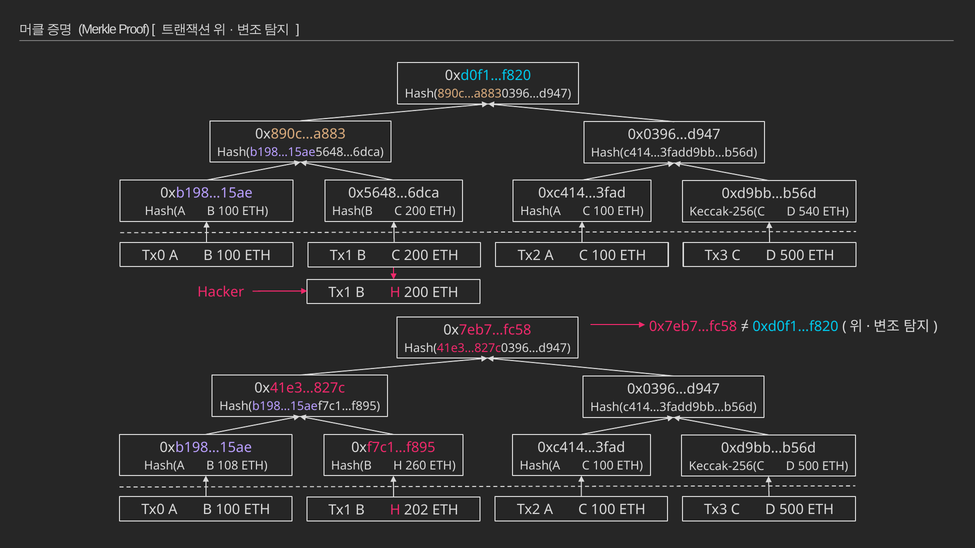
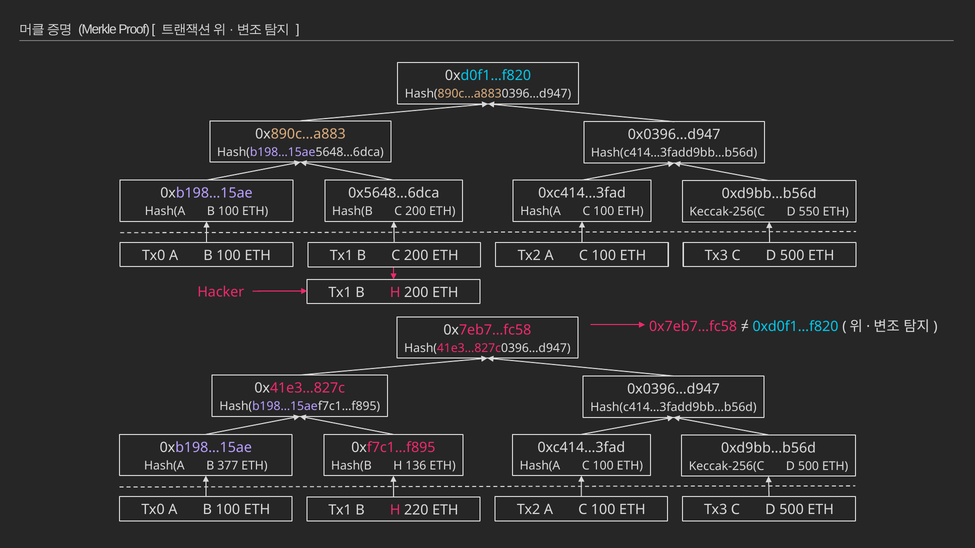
540: 540 -> 550 (809, 212)
108: 108 -> 377 (228, 466)
260: 260 -> 136 (416, 466)
202: 202 -> 220 (416, 510)
